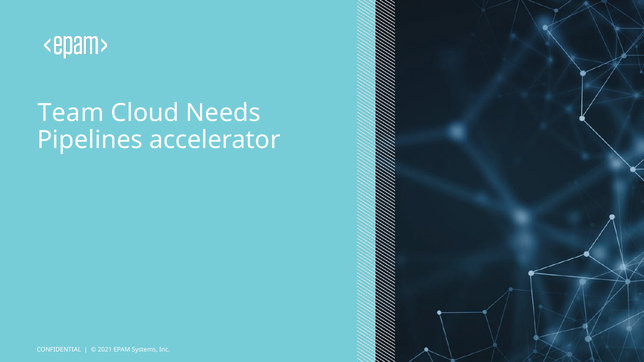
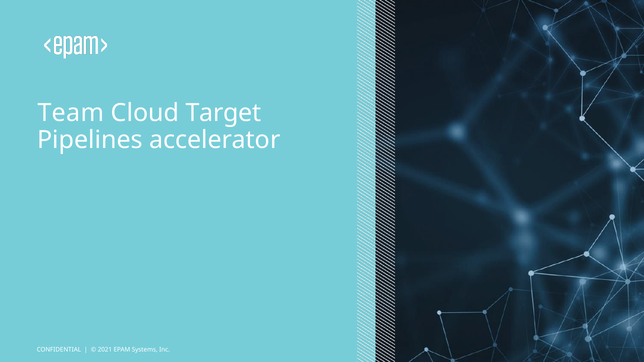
Needs: Needs -> Target (223, 113)
